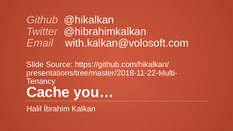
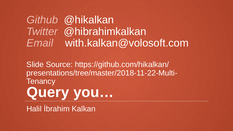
Cache: Cache -> Query (48, 92)
